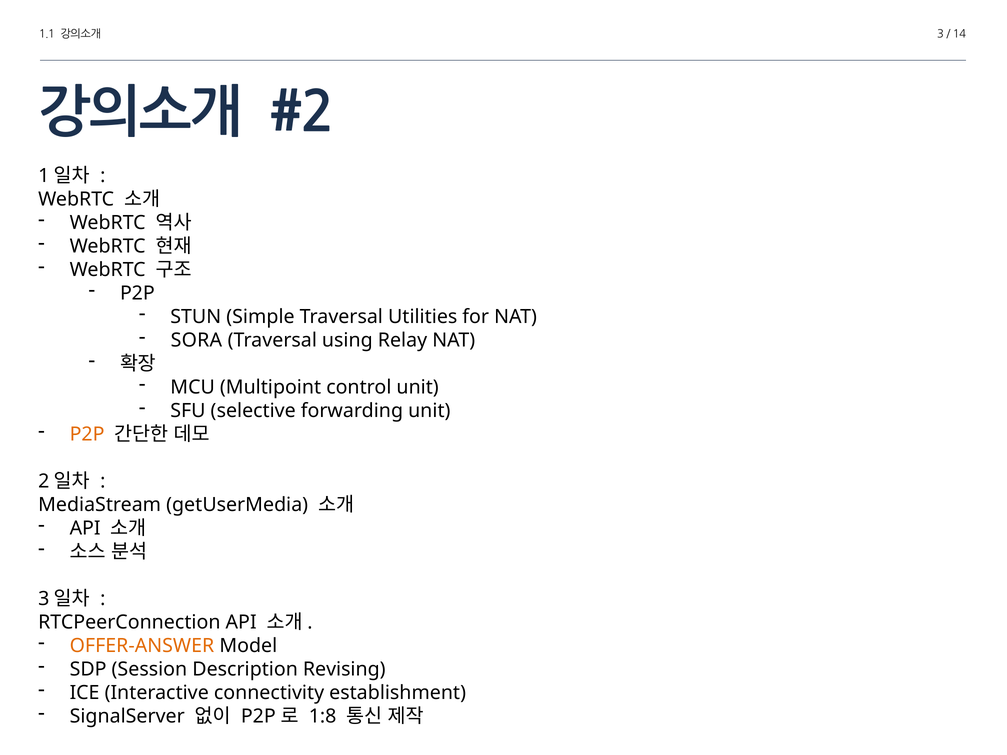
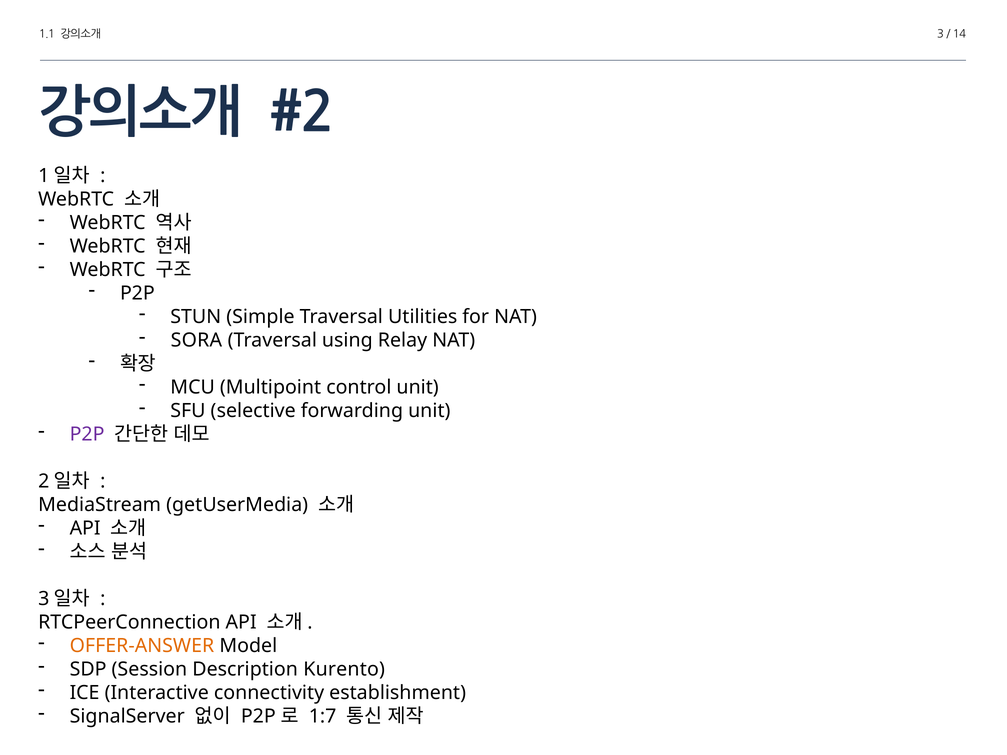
P2P colour: orange -> purple (87, 434)
Revising: Revising -> Kurento (344, 670)
1:8: 1:8 -> 1:7 (323, 717)
